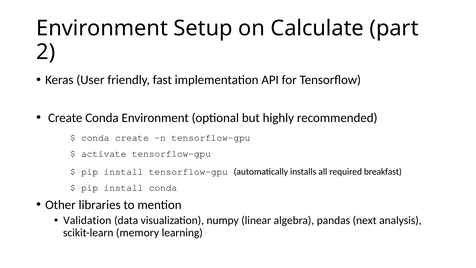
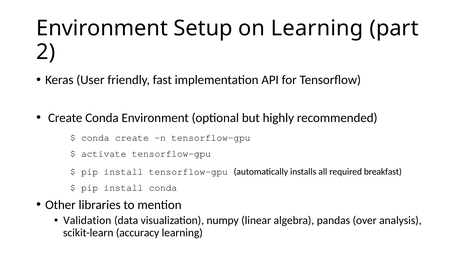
on Calculate: Calculate -> Learning (317, 28)
next: next -> over (365, 220)
memory: memory -> accuracy (138, 233)
